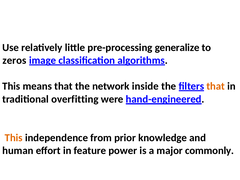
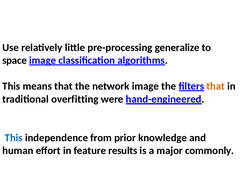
zeros: zeros -> space (15, 60)
network inside: inside -> image (145, 86)
This colour: orange -> blue (14, 138)
power: power -> results (123, 151)
